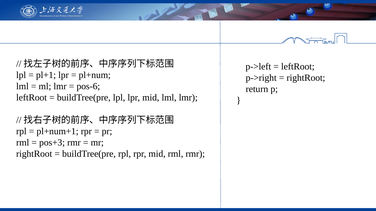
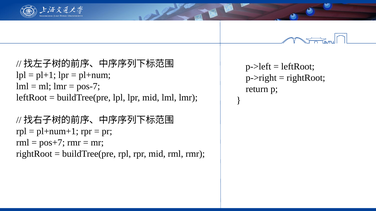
pos-6: pos-6 -> pos-7 (88, 87)
pos+3: pos+3 -> pos+7 (52, 143)
